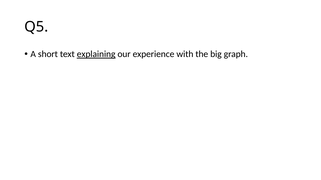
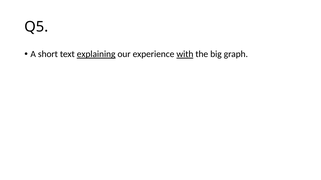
with underline: none -> present (185, 54)
